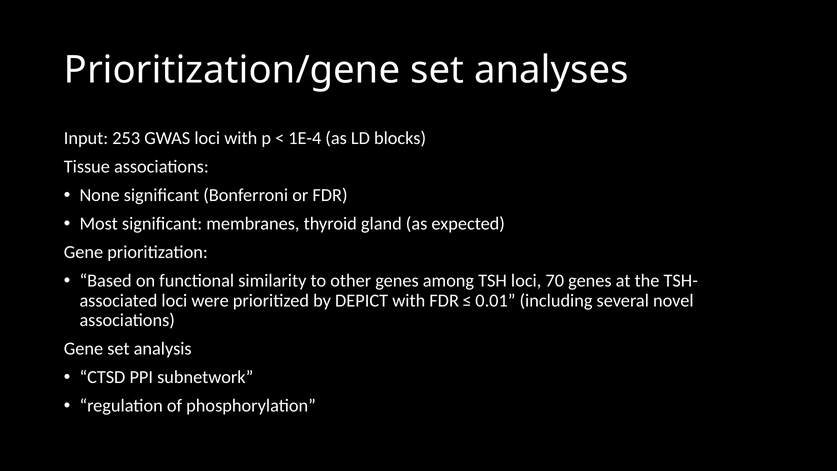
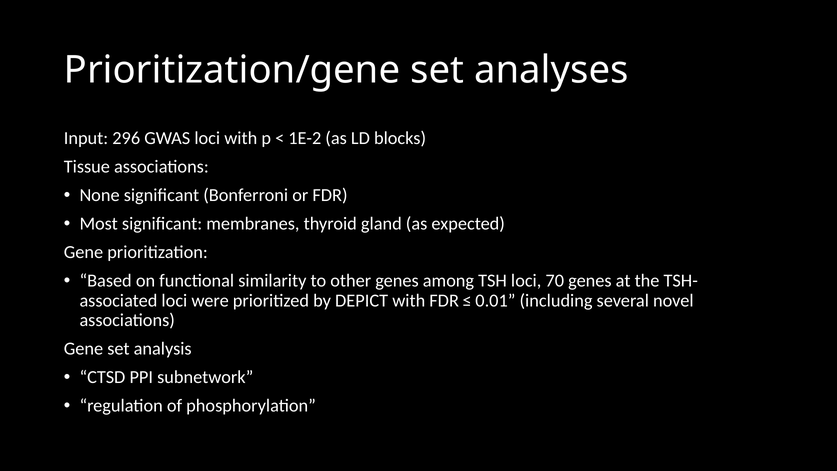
253: 253 -> 296 (126, 138)
1E-4: 1E-4 -> 1E-2 (305, 138)
